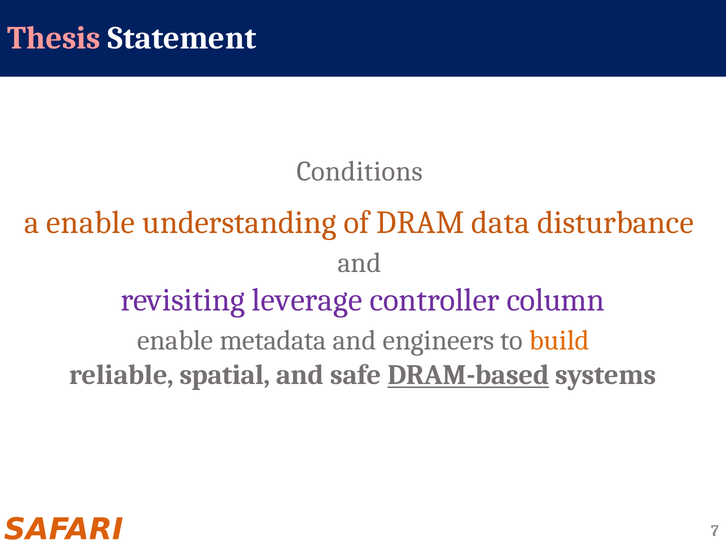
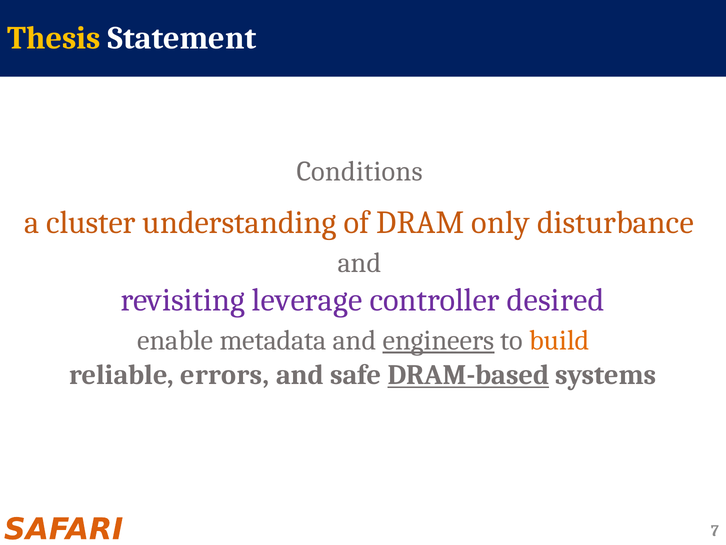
Thesis colour: pink -> yellow (54, 38)
a enable: enable -> cluster (91, 222)
data: data -> only (501, 222)
column: column -> desired (555, 300)
engineers underline: none -> present (438, 340)
spatial: spatial -> errors (225, 375)
